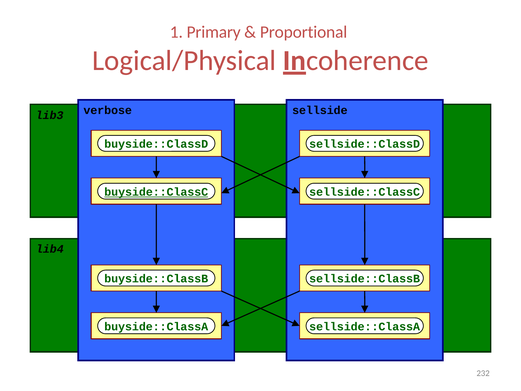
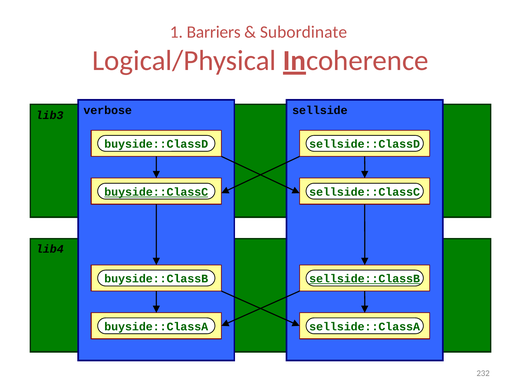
Primary: Primary -> Barriers (214, 32)
Proportional: Proportional -> Subordinate (303, 32)
sellside::ClassB underline: none -> present (365, 279)
